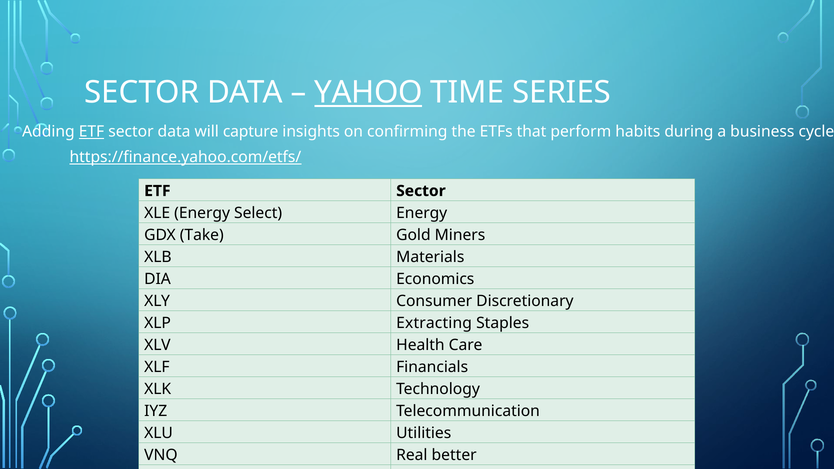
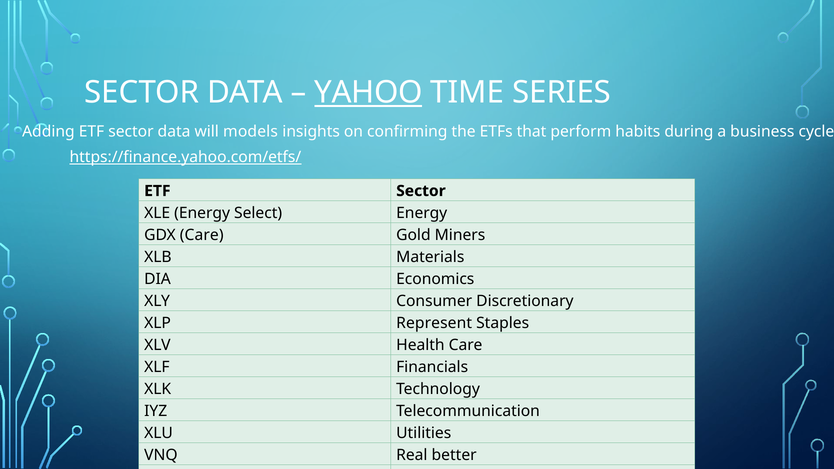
ETF underline: present -> none (91, 132)
capture: capture -> models (251, 132)
GDX Take: Take -> Care (202, 235)
Extracting: Extracting -> Represent (434, 323)
